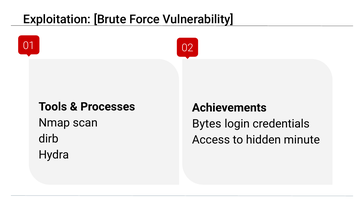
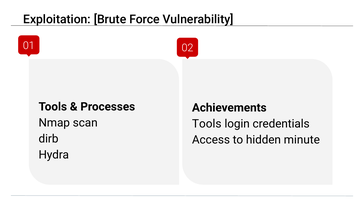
Bytes: Bytes -> Tools (207, 124)
